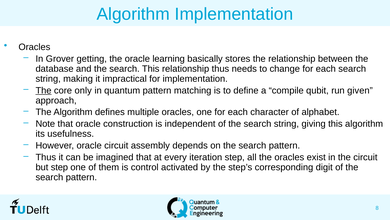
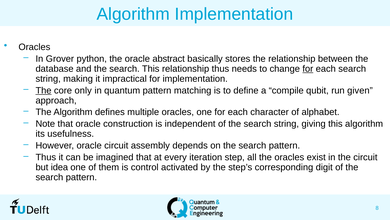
getting: getting -> python (92, 59)
learning: learning -> abstract (169, 59)
for underline: none -> present (308, 69)
but step: step -> idea (59, 167)
